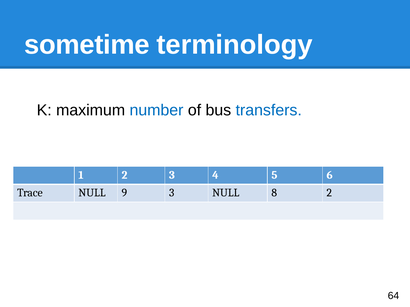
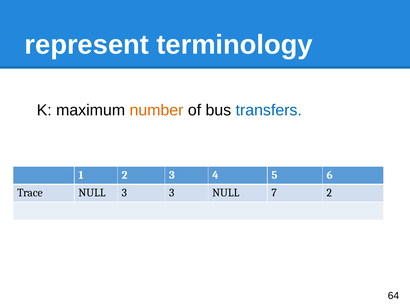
sometime: sometime -> represent (87, 45)
number colour: blue -> orange (156, 111)
NULL 9: 9 -> 3 (124, 193)
8: 8 -> 7 (274, 193)
